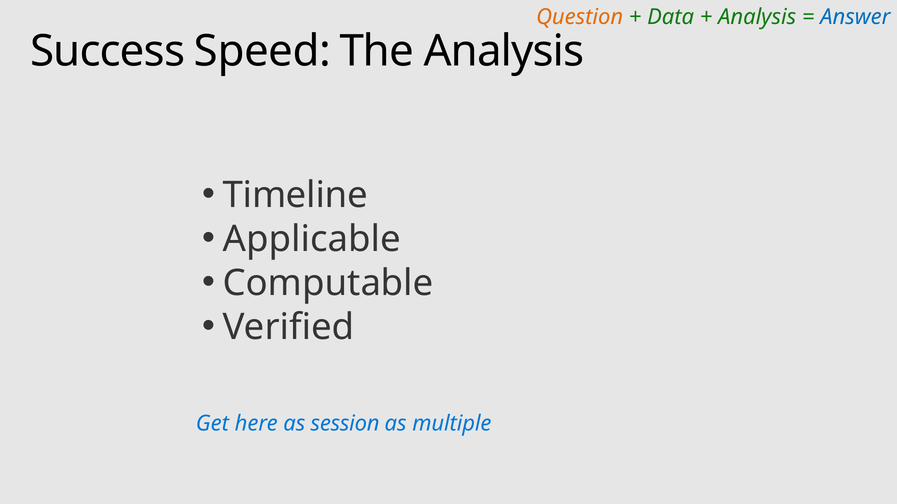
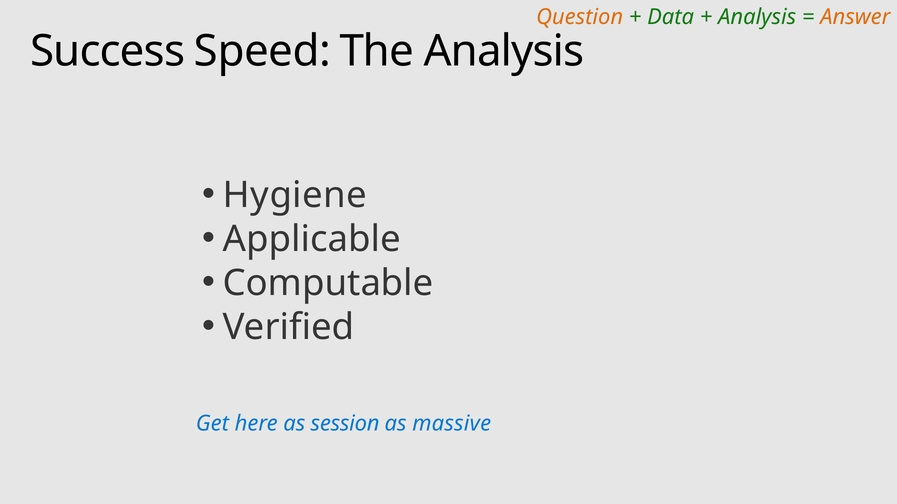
Answer colour: blue -> orange (855, 17)
Timeline: Timeline -> Hygiene (295, 196)
multiple: multiple -> massive (452, 424)
